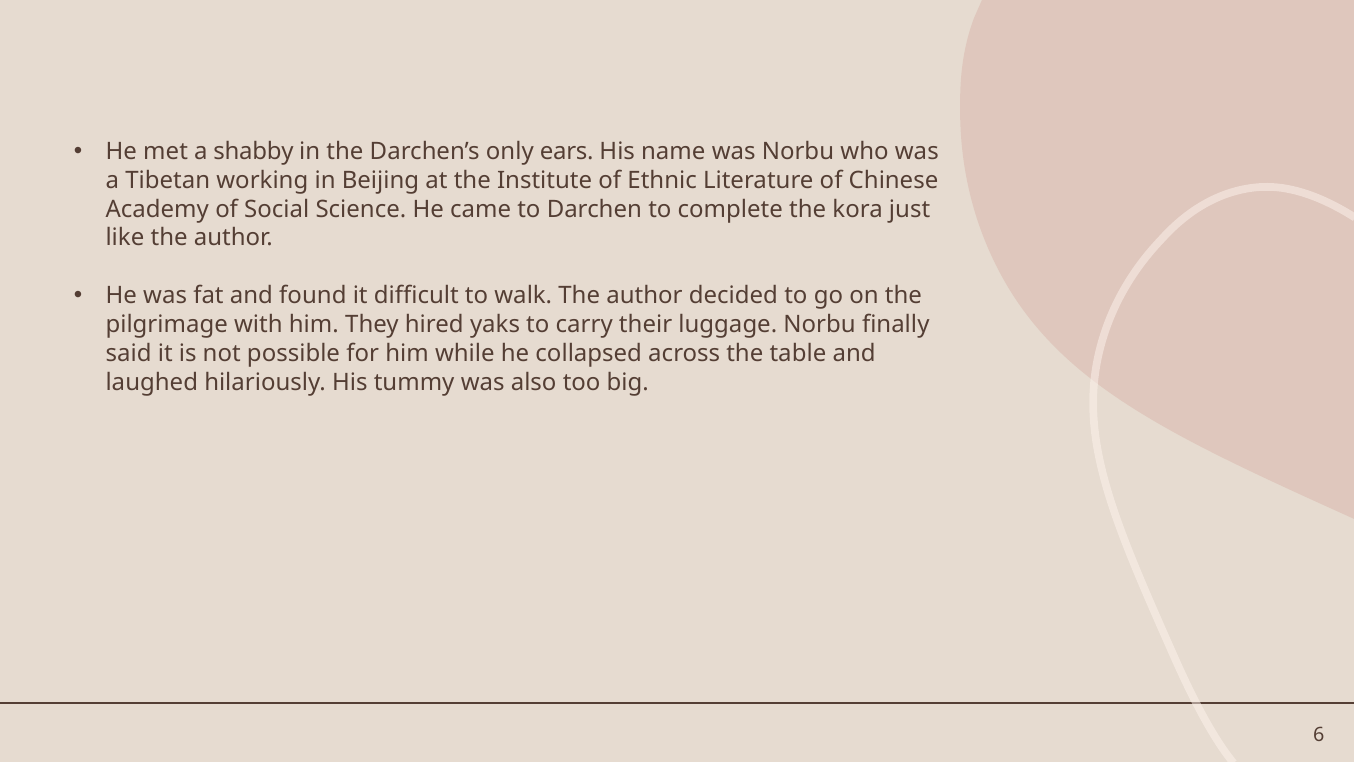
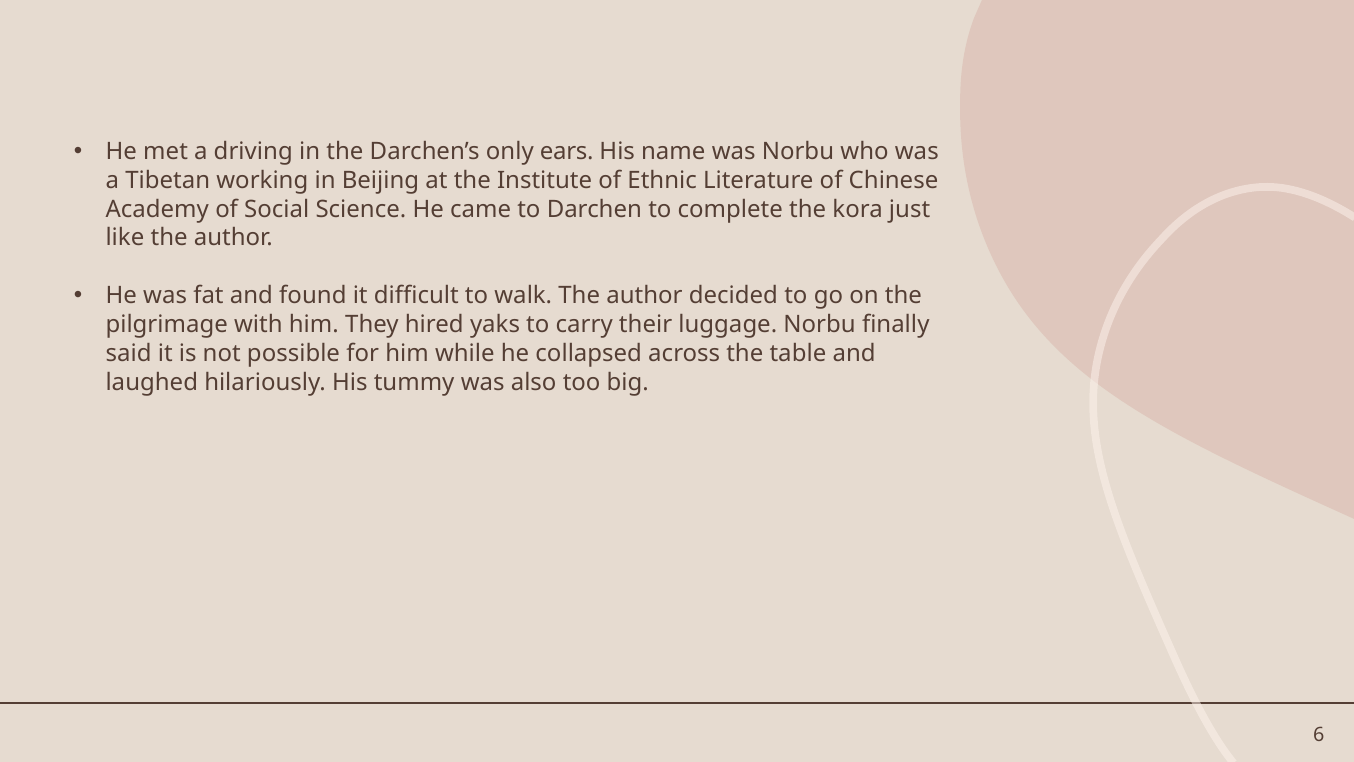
shabby: shabby -> driving (253, 151)
